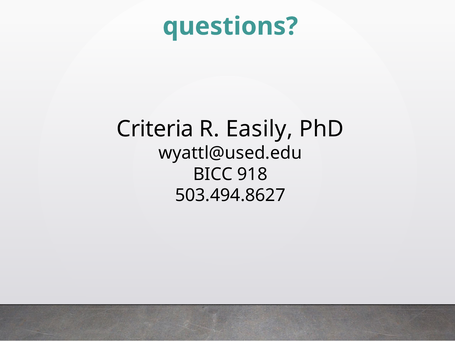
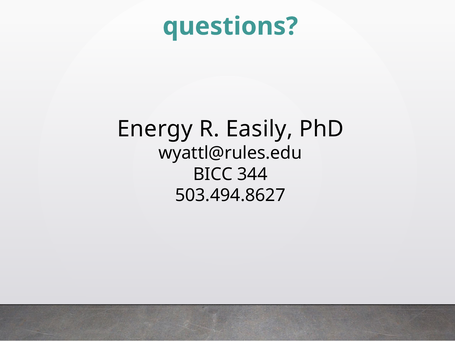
Criteria: Criteria -> Energy (155, 129)
wyattl@used.edu: wyattl@used.edu -> wyattl@rules.edu (230, 153)
918: 918 -> 344 (252, 174)
